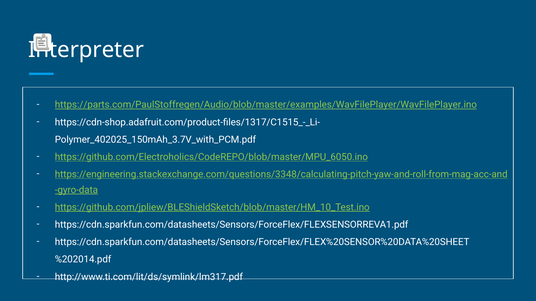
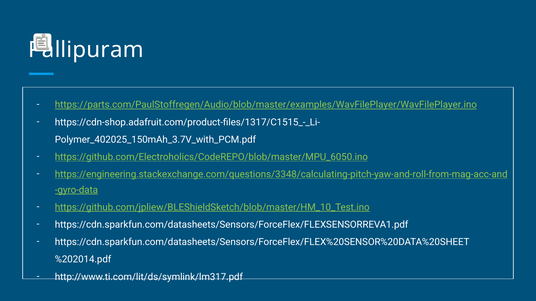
Interpreter: Interpreter -> Pallipuram (86, 50)
